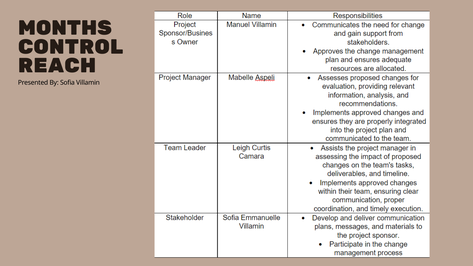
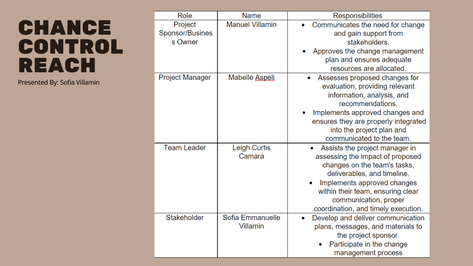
MONTHS: MONTHS -> CHANCE (65, 28)
